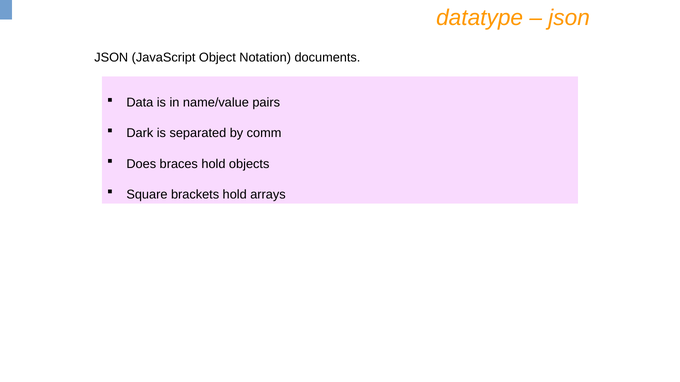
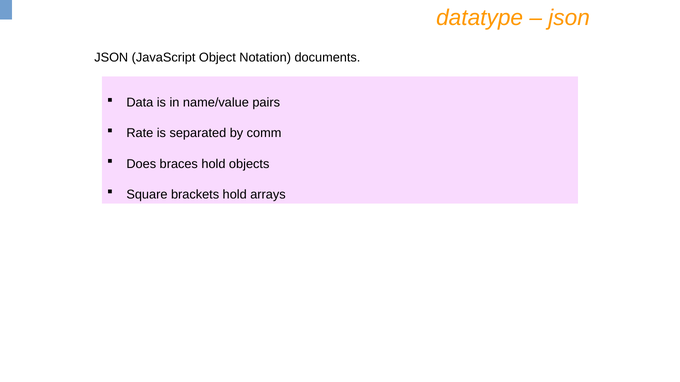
Dark: Dark -> Rate (140, 133)
